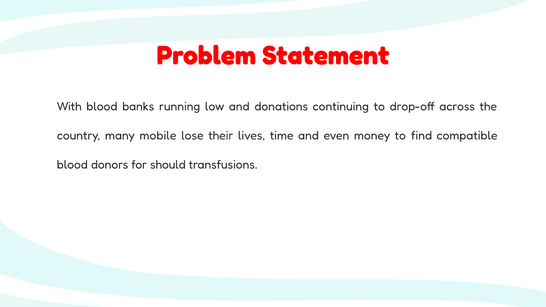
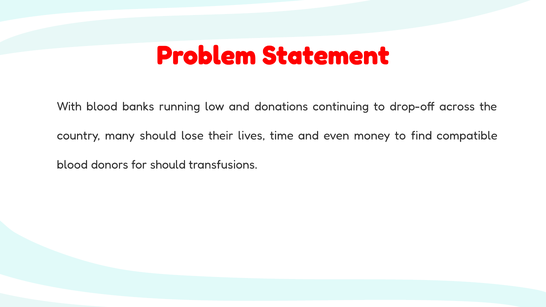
many mobile: mobile -> should (158, 135)
